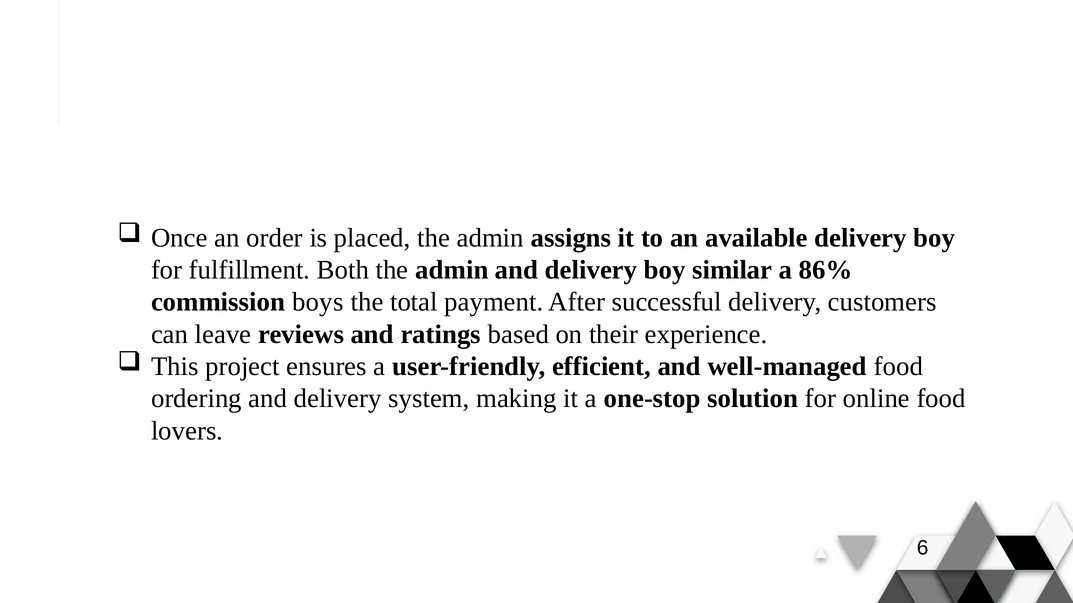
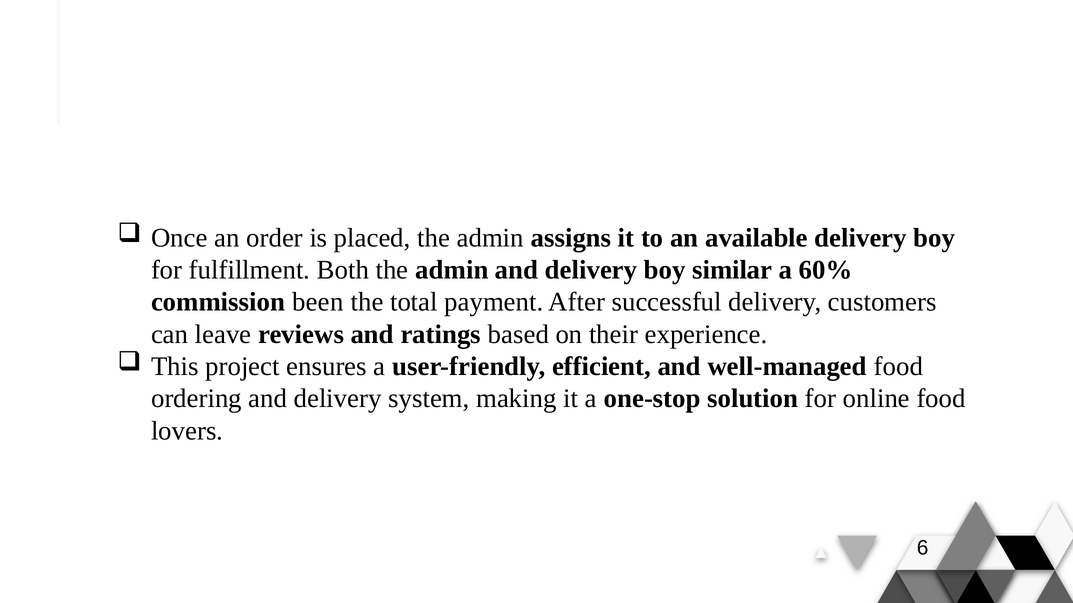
86%: 86% -> 60% (826, 270)
boys: boys -> been (318, 302)
